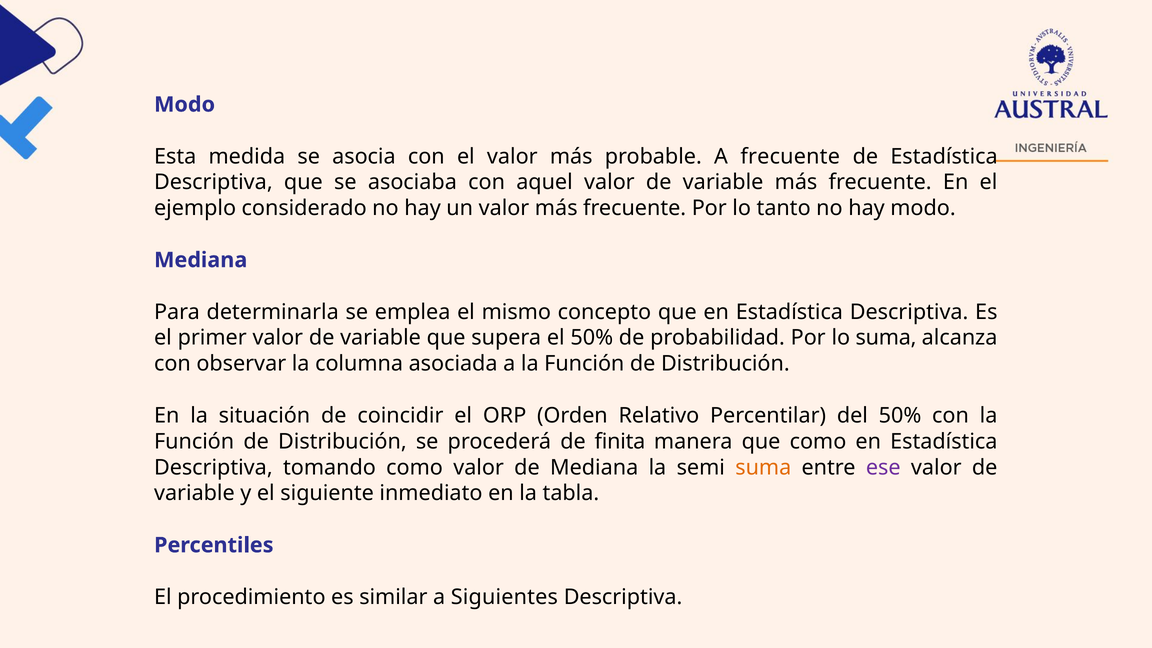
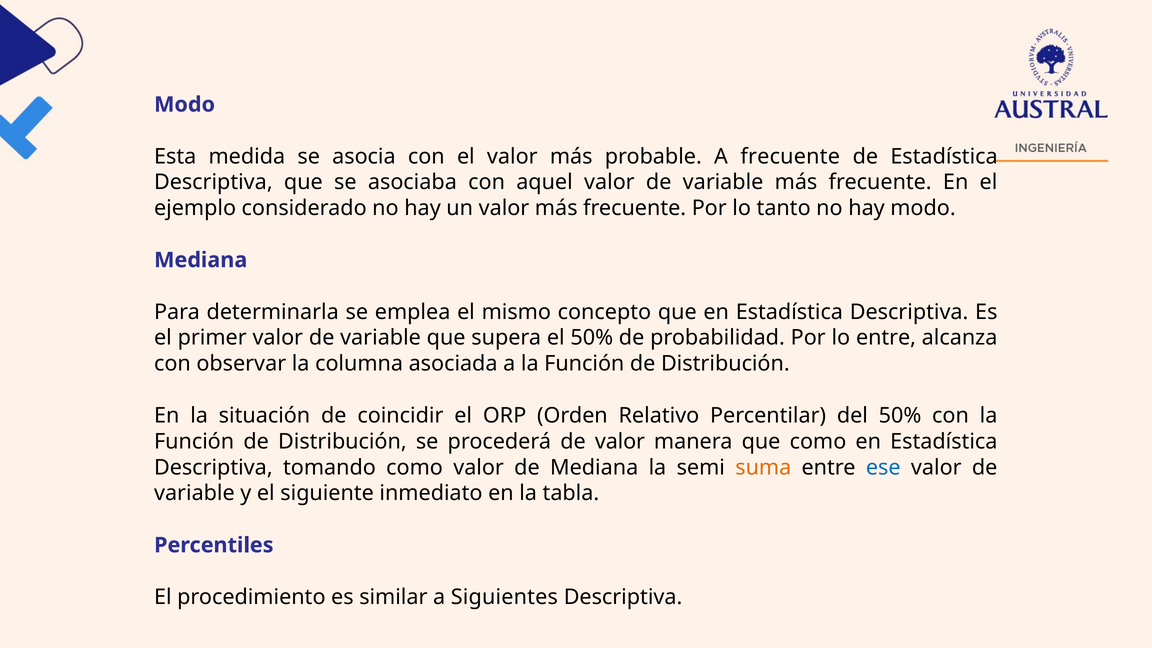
lo suma: suma -> entre (886, 338)
de finita: finita -> valor (620, 442)
ese colour: purple -> blue (883, 467)
